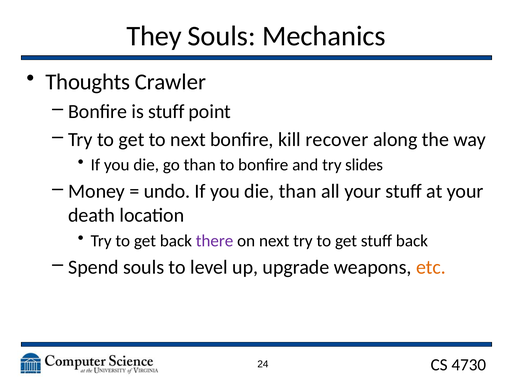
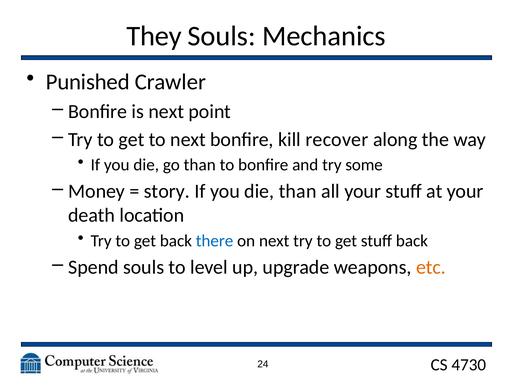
Thoughts: Thoughts -> Punished (88, 82)
is stuff: stuff -> next (166, 111)
slides: slides -> some (364, 165)
undo: undo -> story (167, 191)
there colour: purple -> blue (215, 241)
